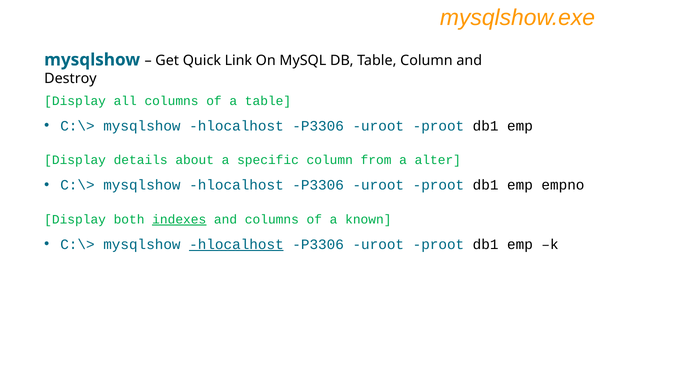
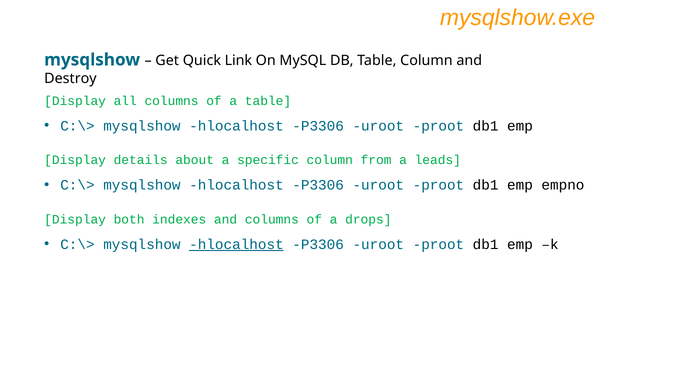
alter: alter -> leads (438, 160)
indexes underline: present -> none (179, 219)
known: known -> drops (368, 219)
